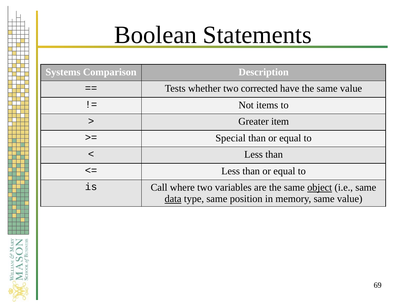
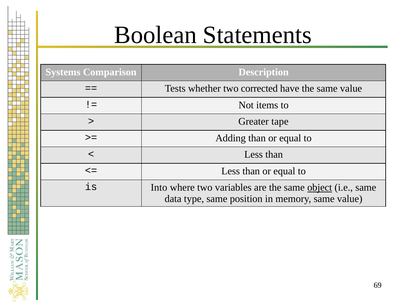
item: item -> tape (280, 121)
Special: Special -> Adding (231, 138)
Call: Call -> Into (159, 187)
data underline: present -> none (173, 199)
